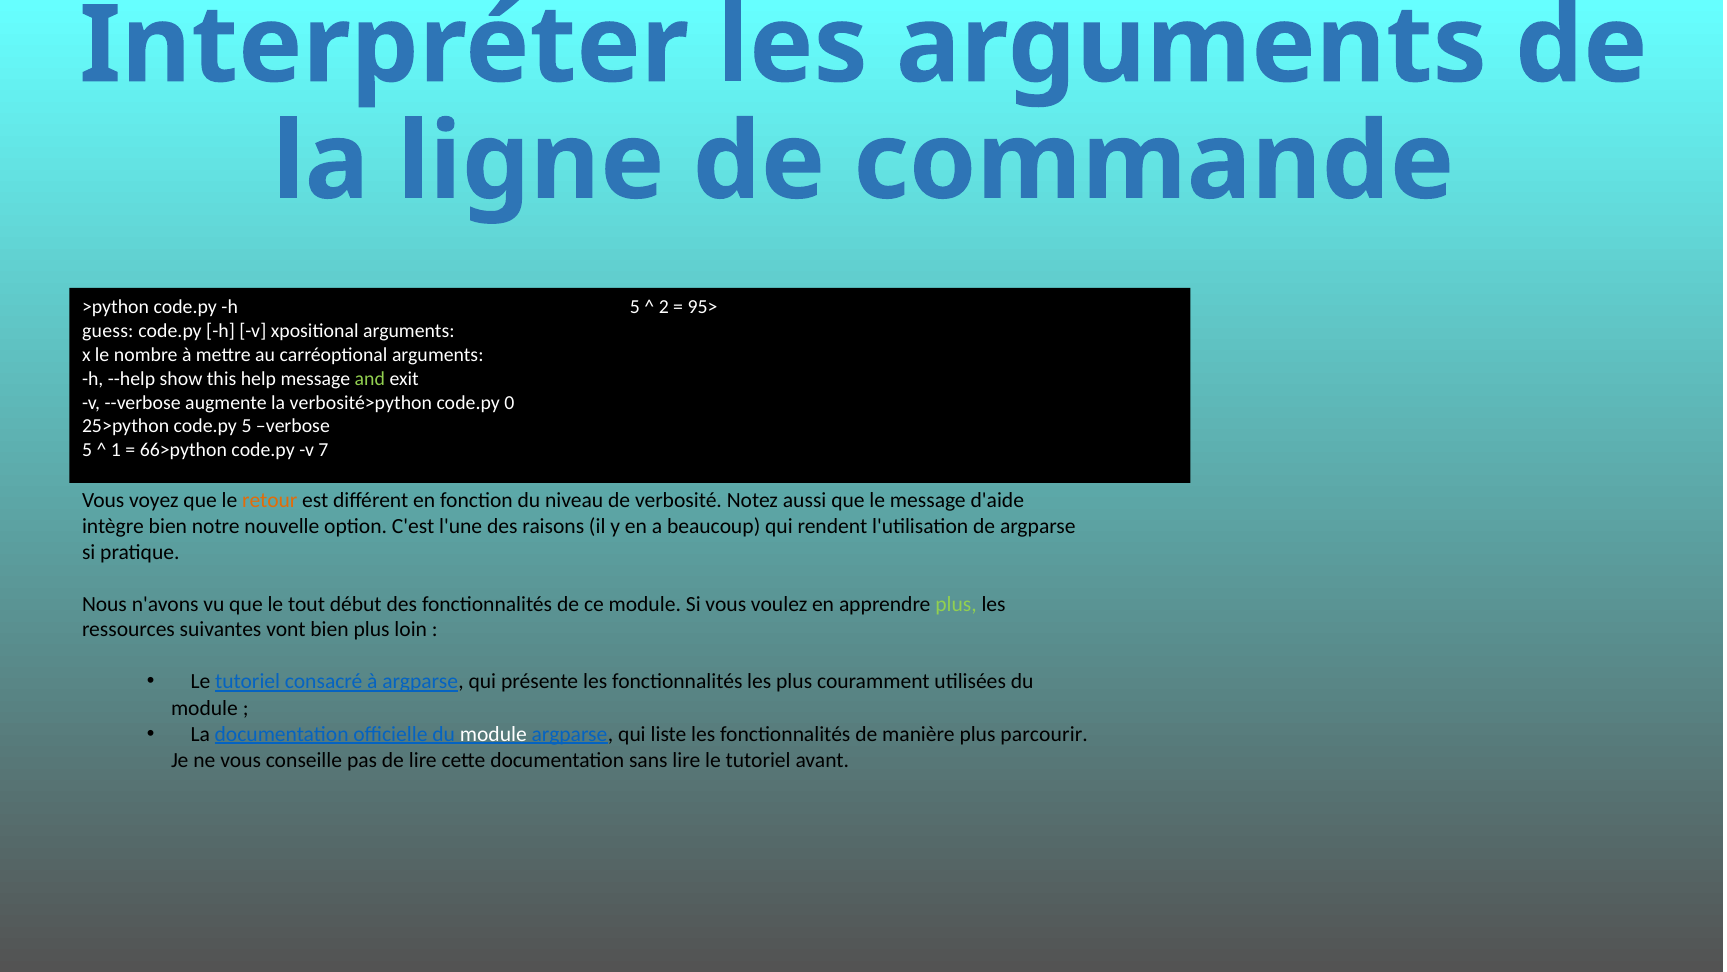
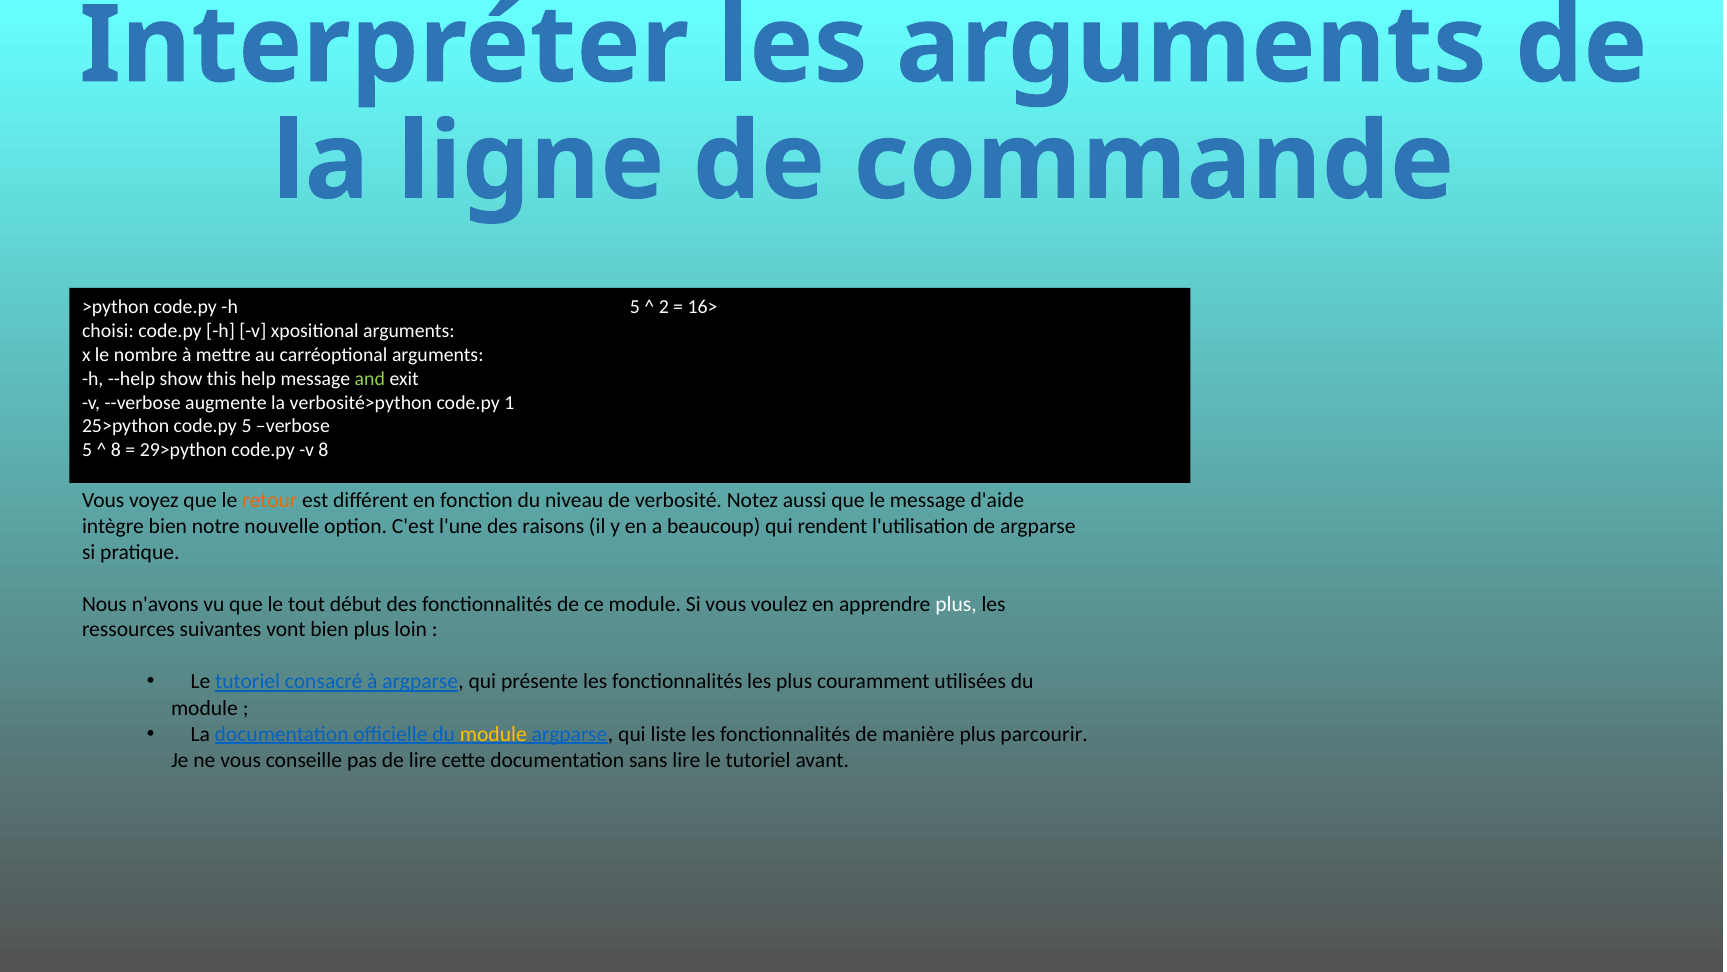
95>: 95> -> 16> (703, 307)
guess: guess -> choisi (108, 331)
0: 0 -> 1 (509, 402)
1: 1 -> 8 (116, 450)
66>python: 66>python -> 29>python (183, 450)
v 7: 7 -> 8 (323, 450)
plus colour: light green -> white (956, 604)
module colour: white -> yellow (493, 733)
